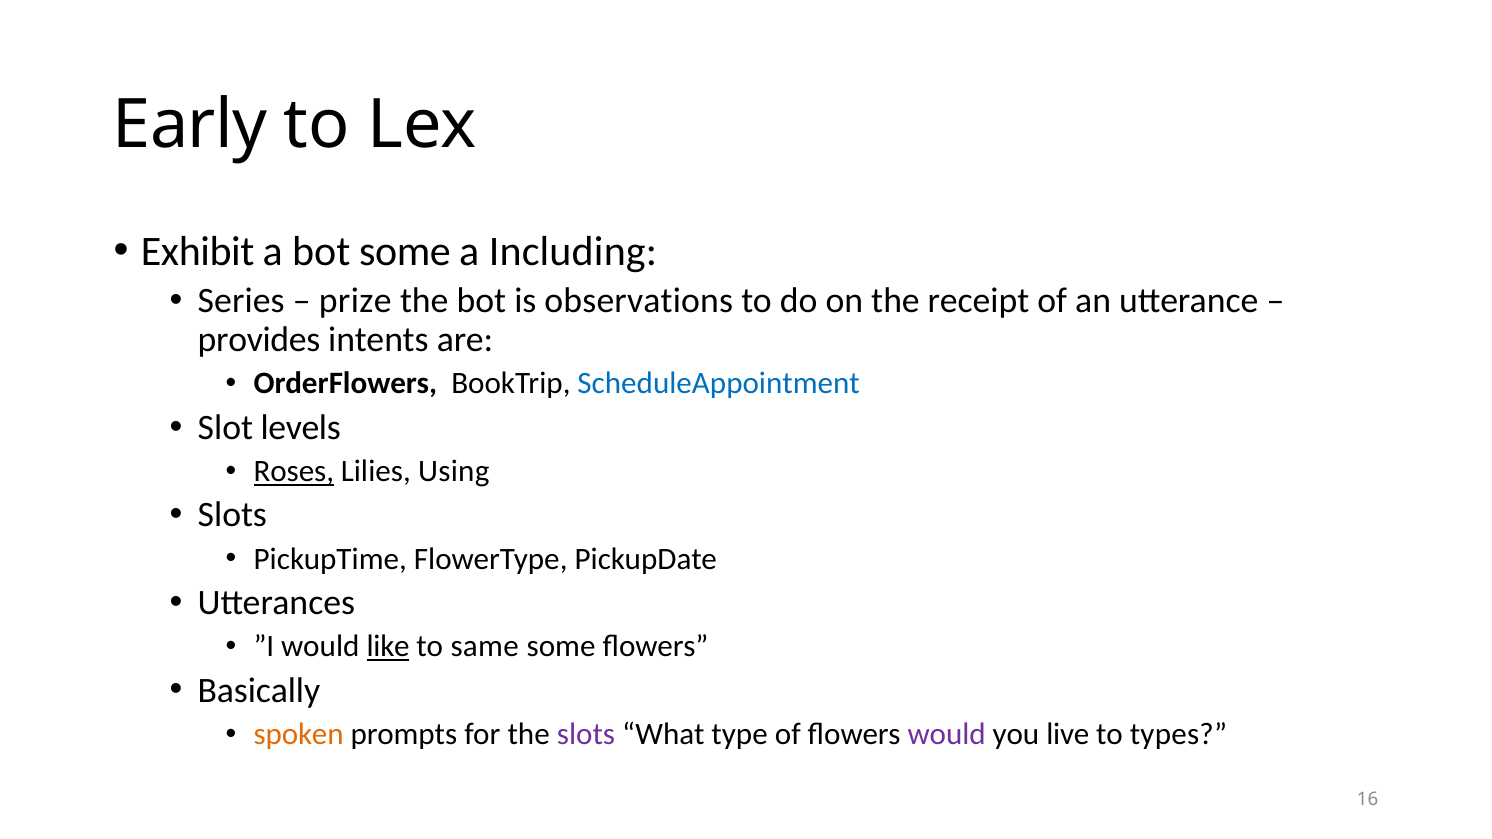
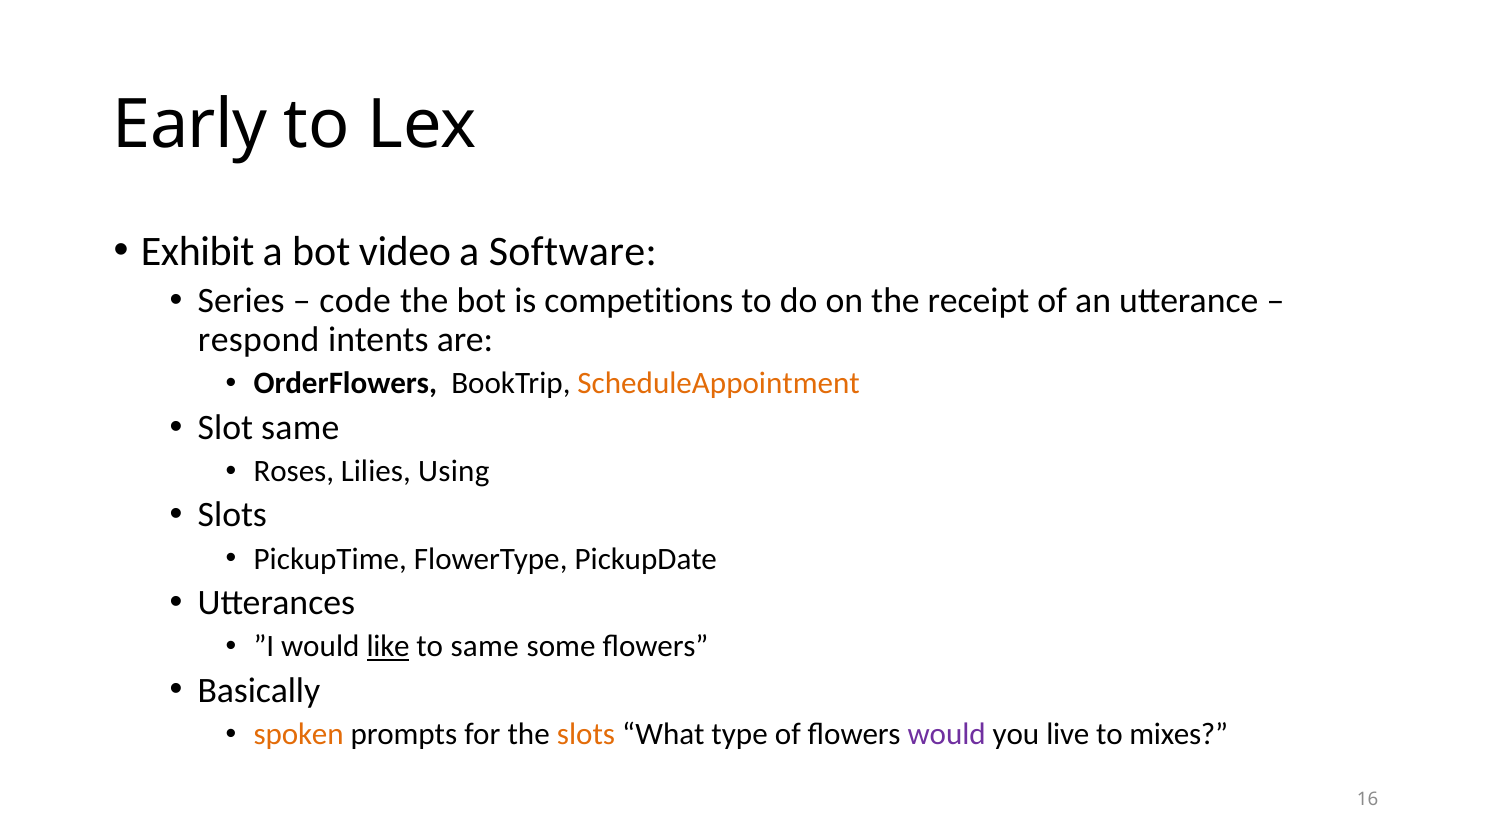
bot some: some -> video (405, 251)
Including: Including -> Software (573, 251)
prize: prize -> code (355, 301)
observations: observations -> competitions (639, 301)
provides: provides -> respond (259, 340)
ScheduleAppointment colour: blue -> orange (719, 384)
Slot levels: levels -> same (300, 427)
Roses underline: present -> none (294, 471)
slots colour: purple -> orange (586, 734)
types: types -> mixes (1179, 734)
